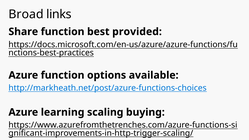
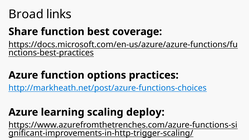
provided: provided -> coverage (137, 32)
available: available -> practices (154, 75)
buying: buying -> deploy (145, 112)
